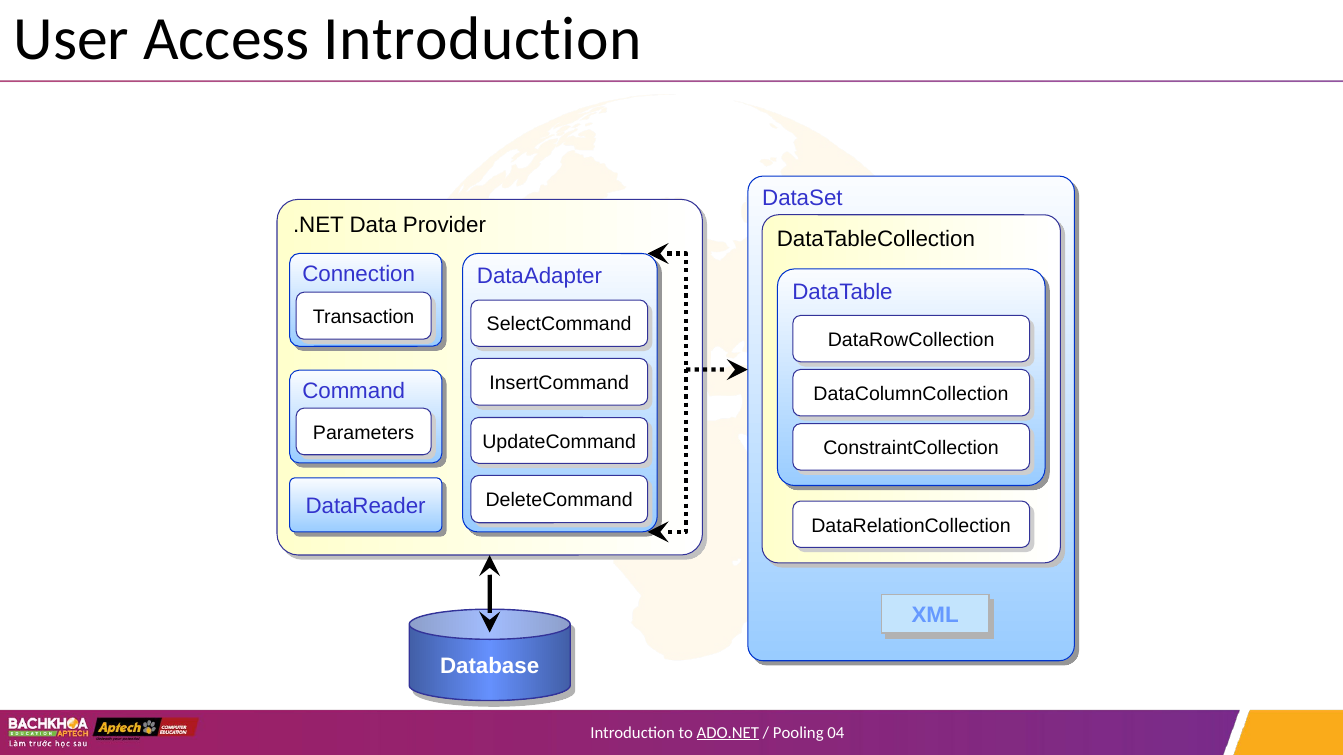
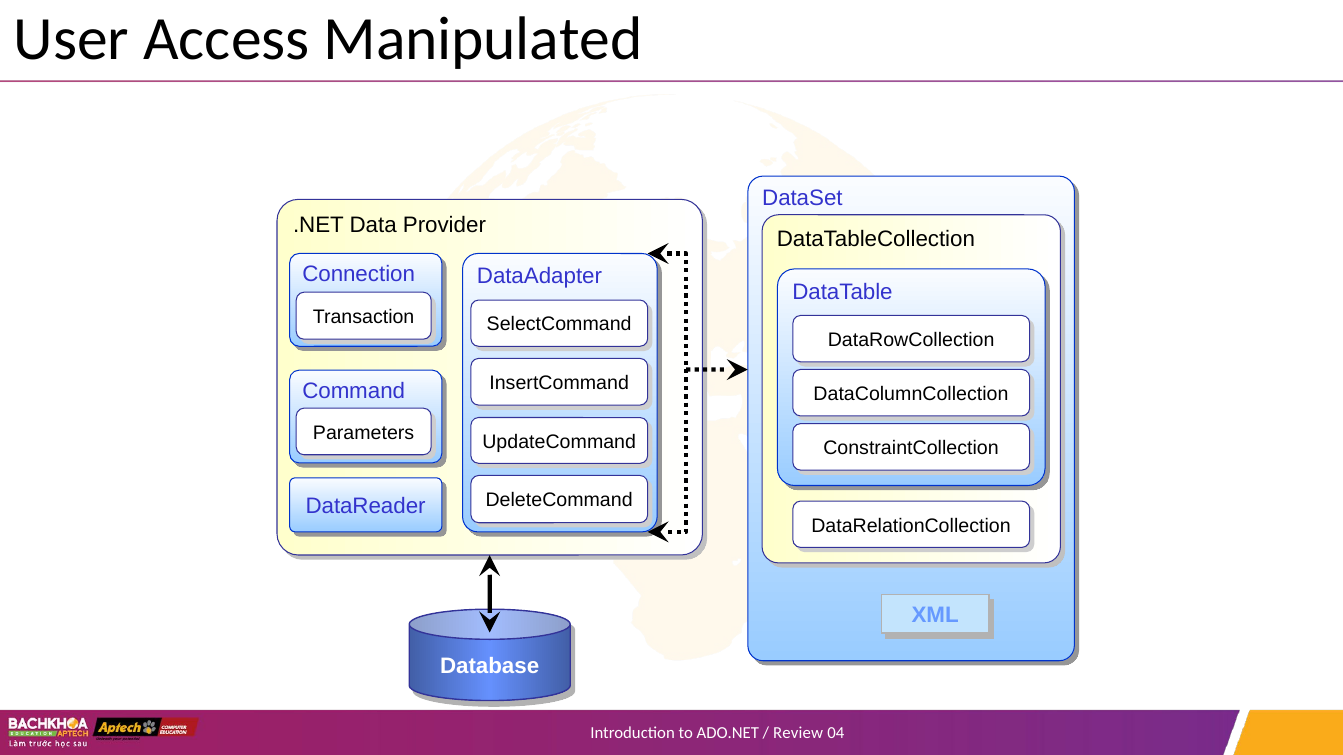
Access Introduction: Introduction -> Manipulated (483, 40)
ADO.NET underline: present -> none (728, 733)
Pooling: Pooling -> Review (798, 733)
